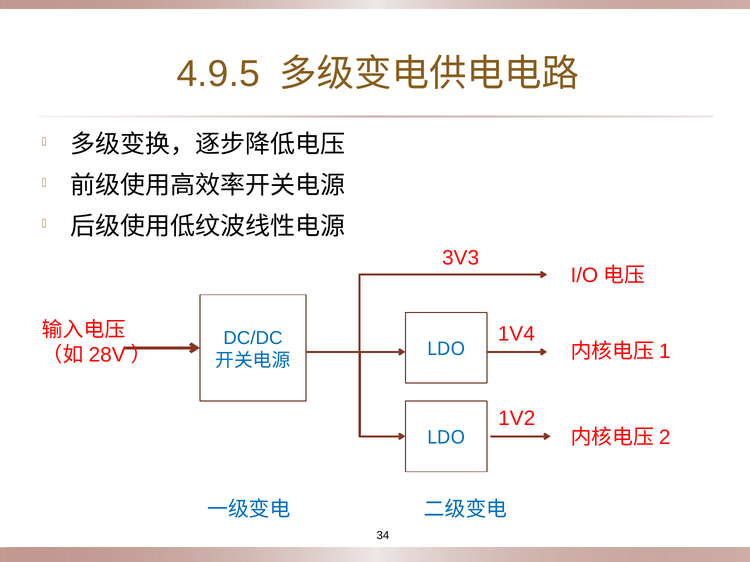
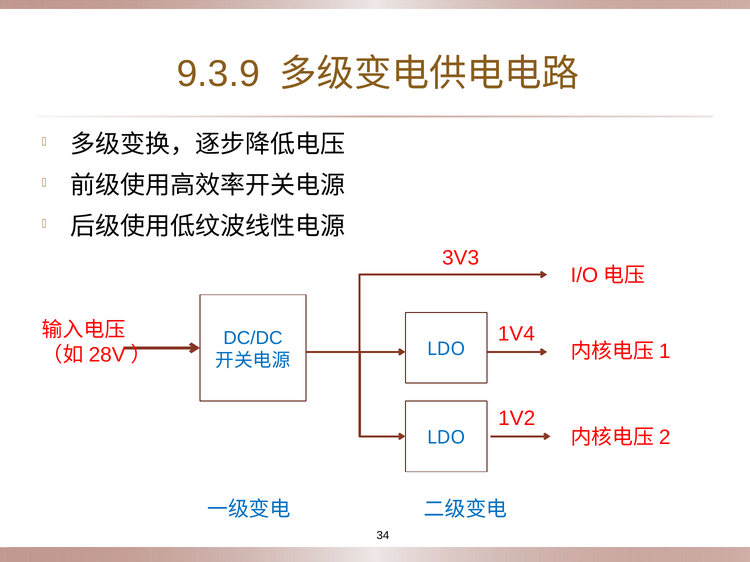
4.9.5: 4.9.5 -> 9.3.9 (218, 74)
